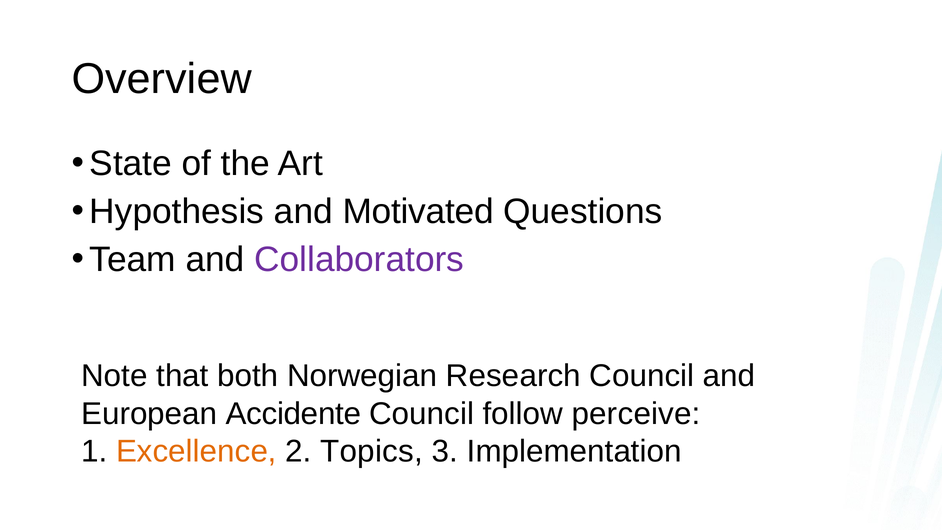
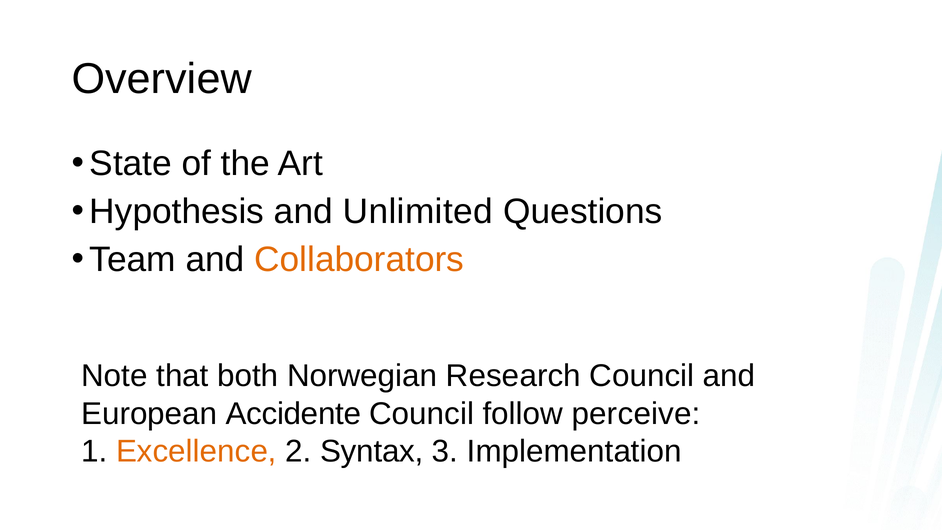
Motivated: Motivated -> Unlimited (418, 211)
Collaborators colour: purple -> orange (359, 259)
Topics: Topics -> Syntax (372, 451)
